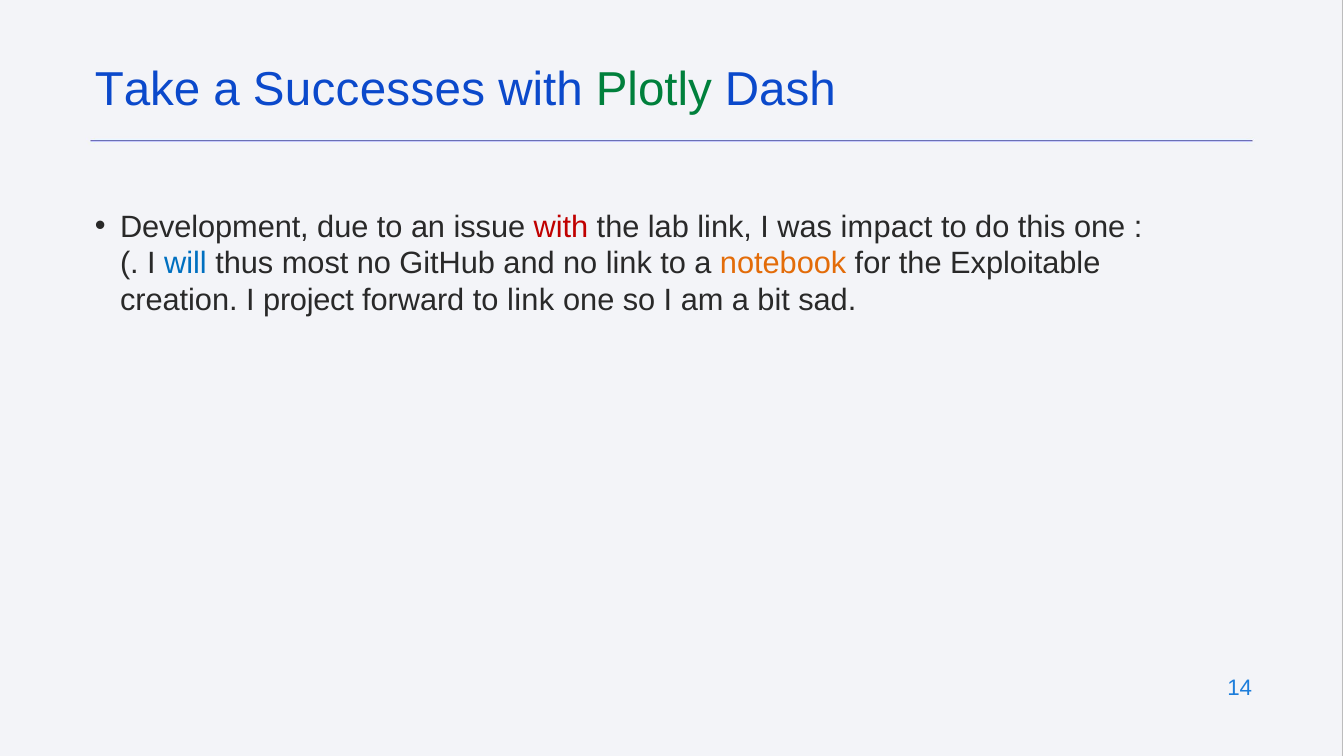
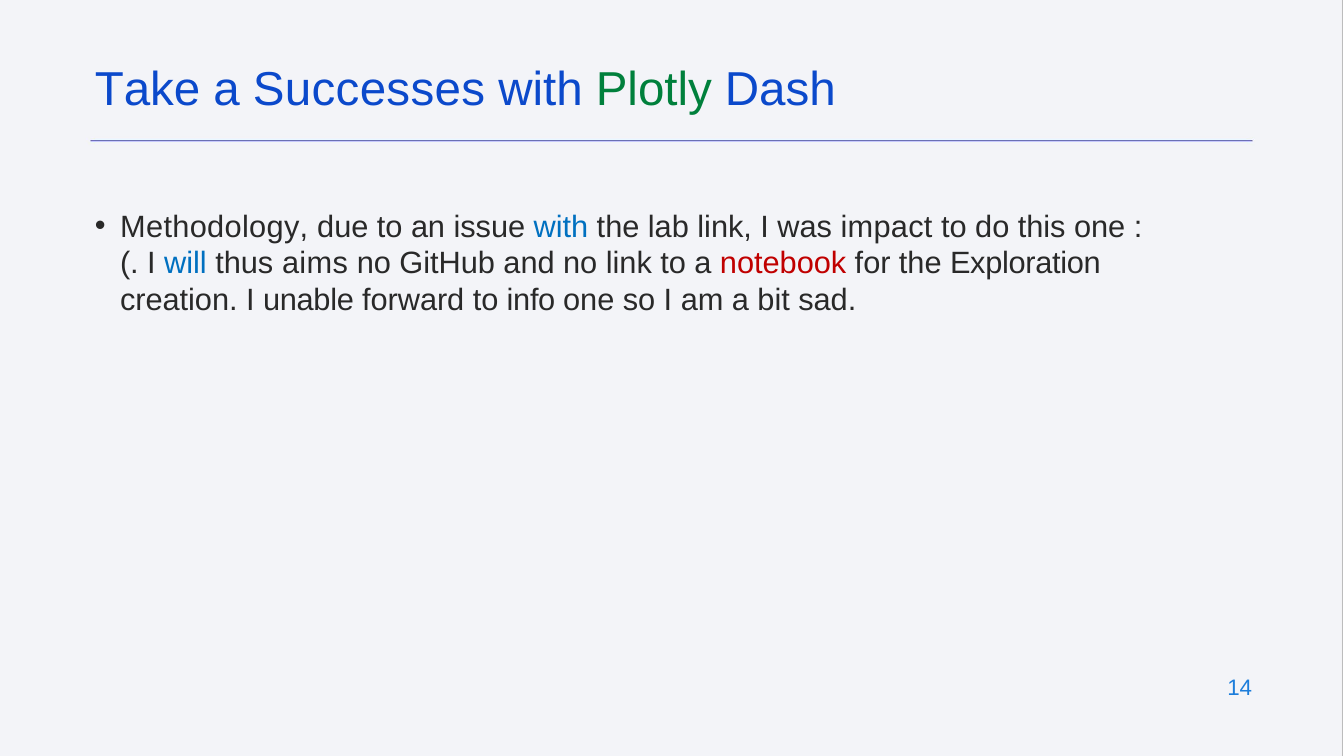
Development: Development -> Methodology (214, 227)
with colour: red -> blue (561, 227)
most: most -> aims (315, 264)
notebook colour: orange -> red (783, 264)
Exploitable: Exploitable -> Exploration (1025, 264)
project: project -> unable (309, 300)
to link: link -> info (531, 300)
